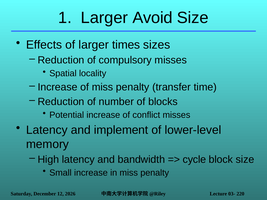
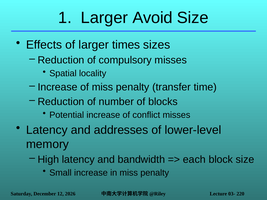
implement: implement -> addresses (121, 130)
cycle: cycle -> each (194, 160)
